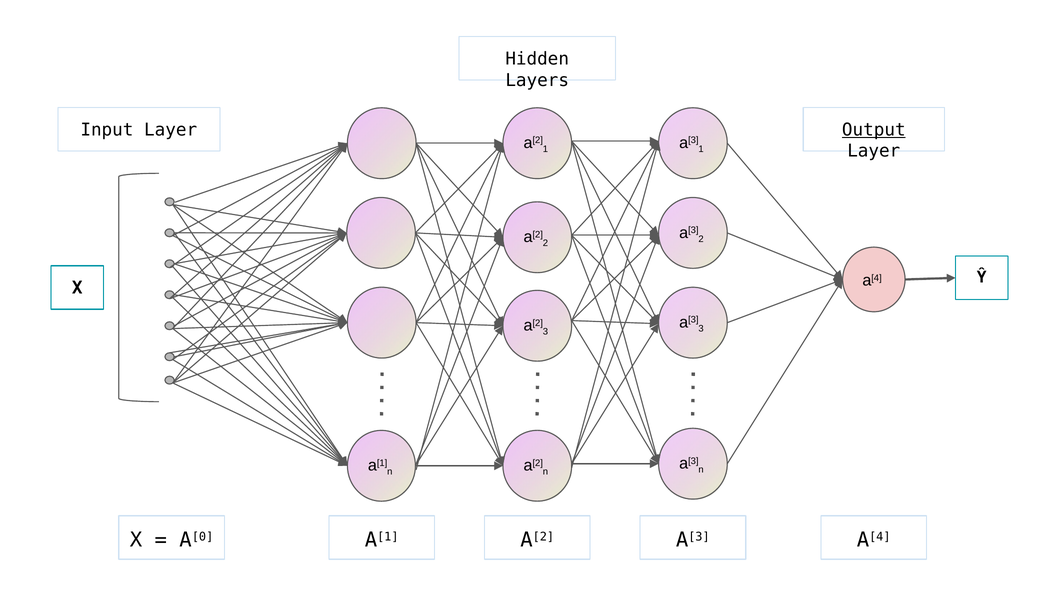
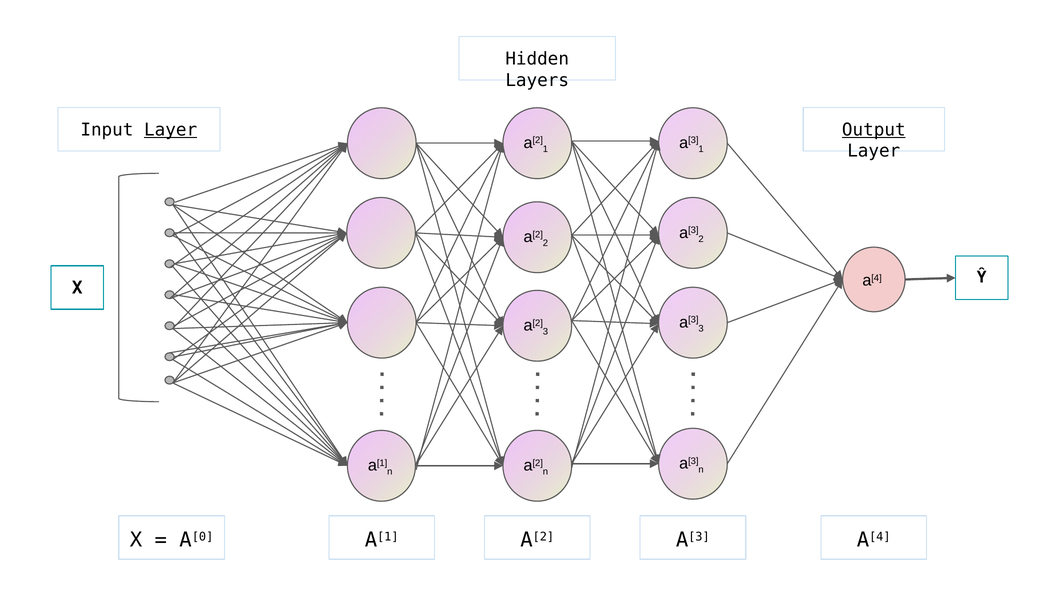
Layer underline: none -> present (171, 130)
